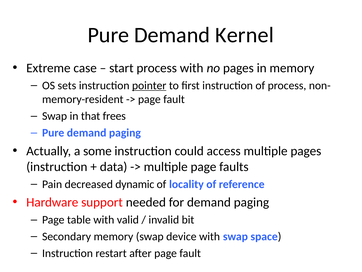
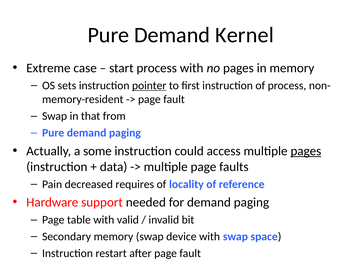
frees: frees -> from (114, 116)
pages underline: none -> present (306, 151)
dynamic: dynamic -> requires (135, 184)
